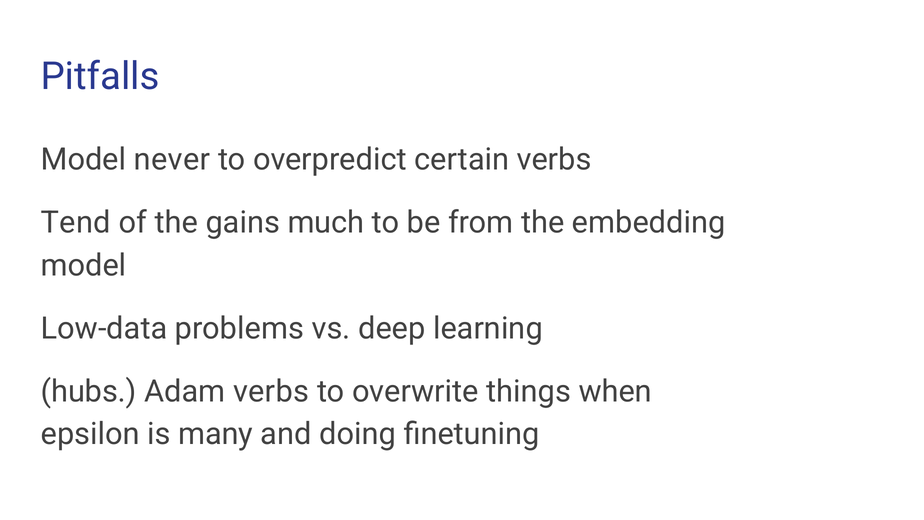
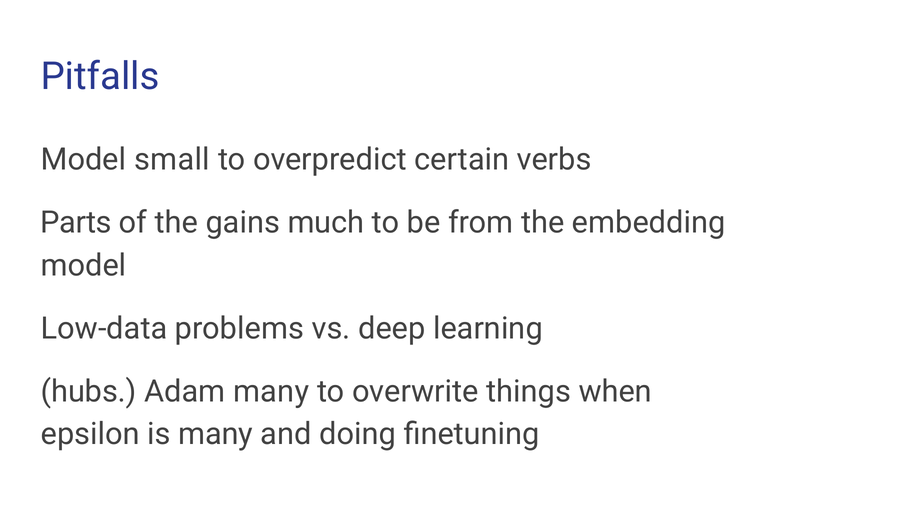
never: never -> small (172, 160)
Tend: Tend -> Parts (76, 223)
Adam verbs: verbs -> many (271, 391)
